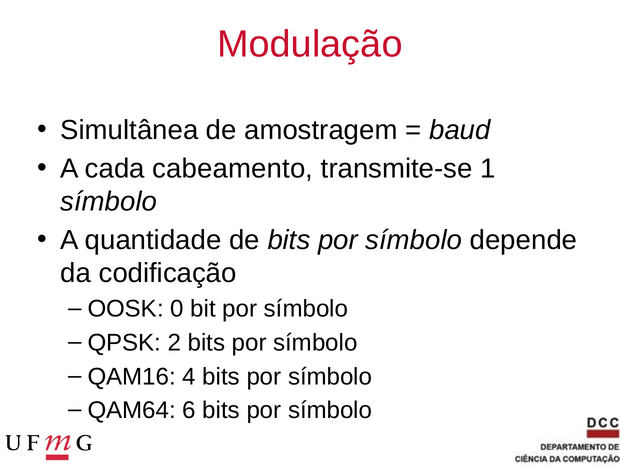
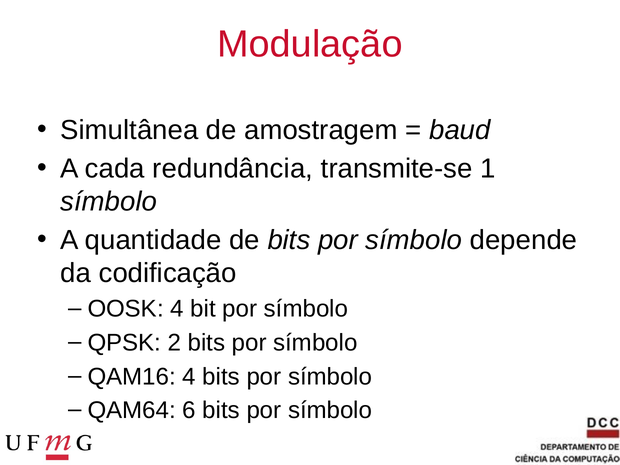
cabeamento: cabeamento -> redundância (233, 169)
OOSK 0: 0 -> 4 (177, 309)
